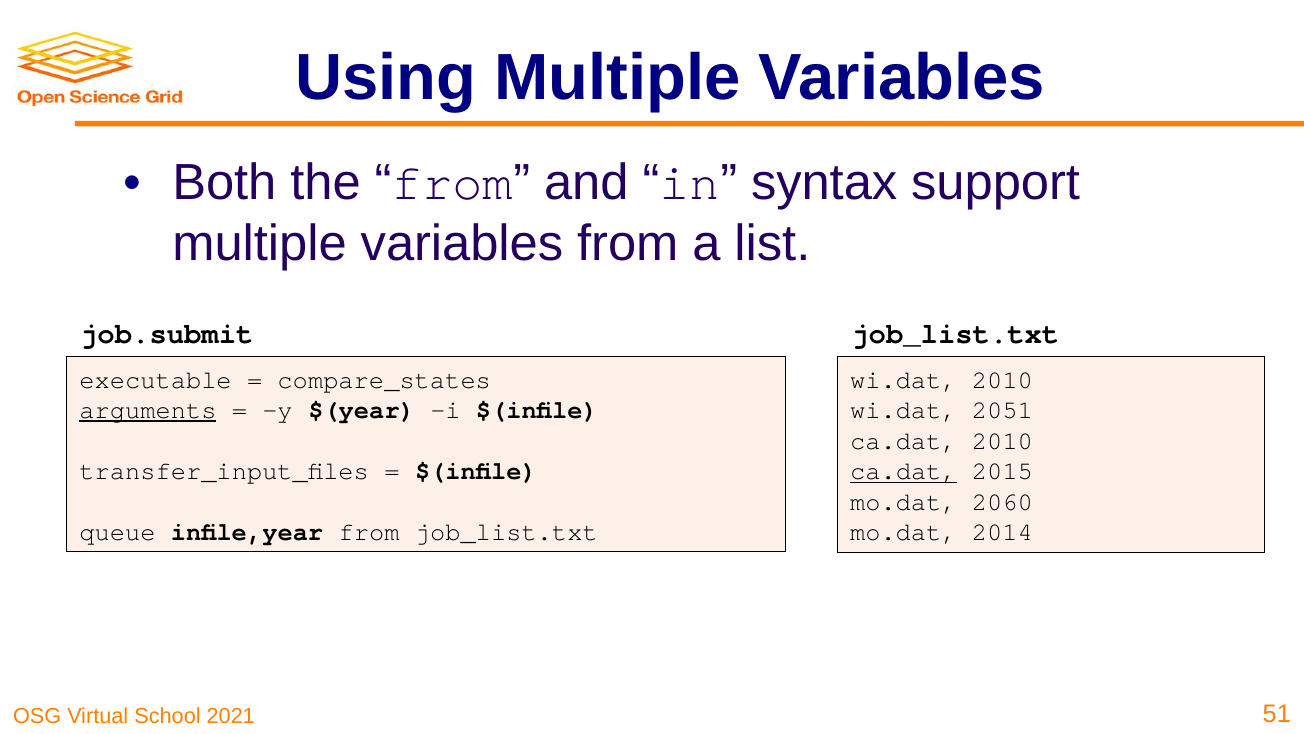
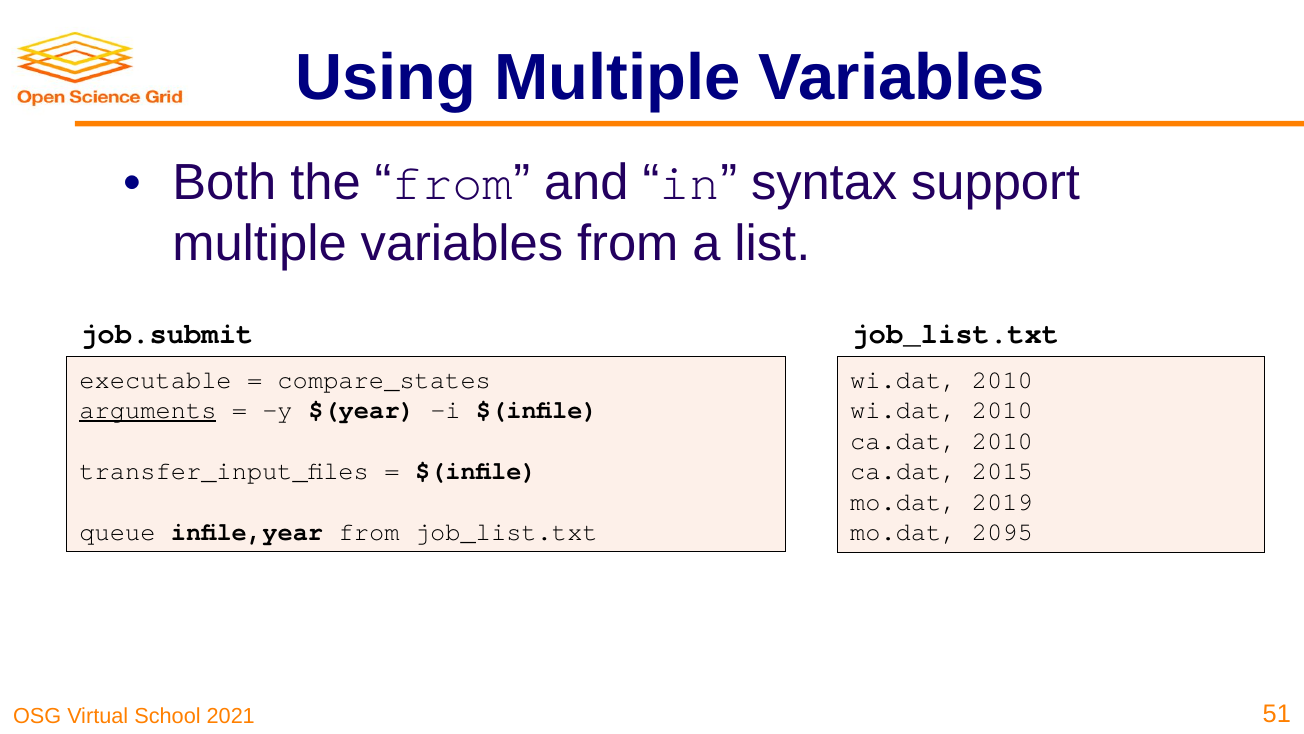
2051: 2051 -> 2010 (1002, 410)
ca.dat underline: present -> none (903, 471)
2060: 2060 -> 2019 (1002, 502)
2014: 2014 -> 2095 (1002, 532)
